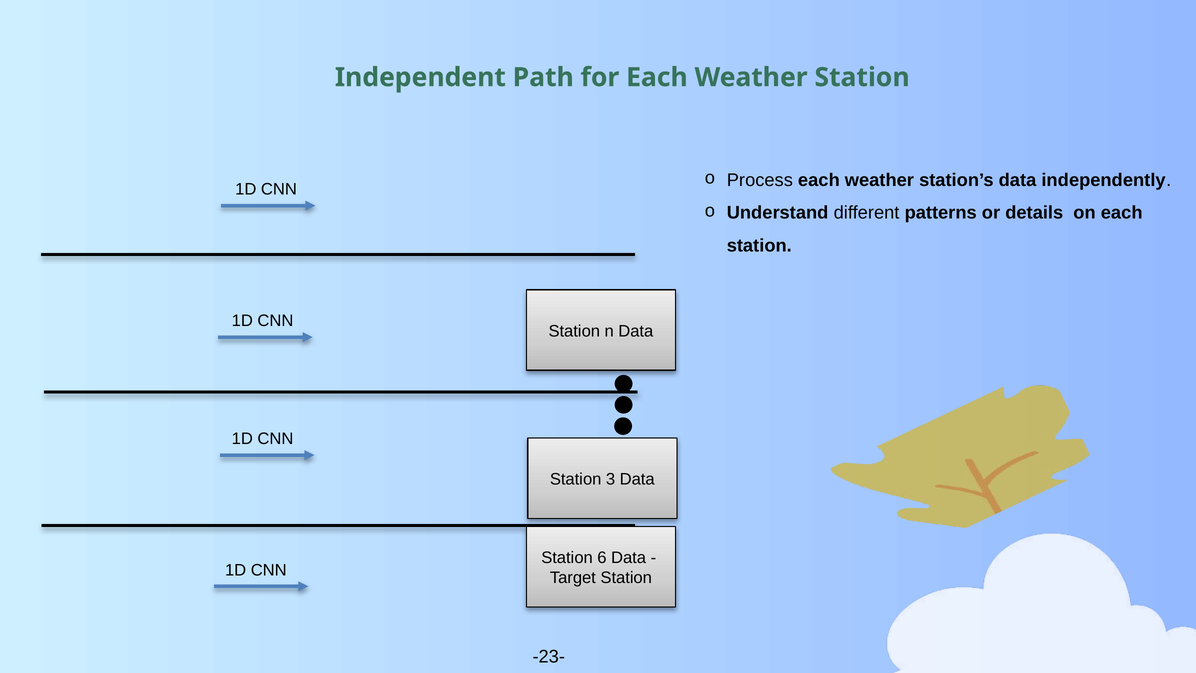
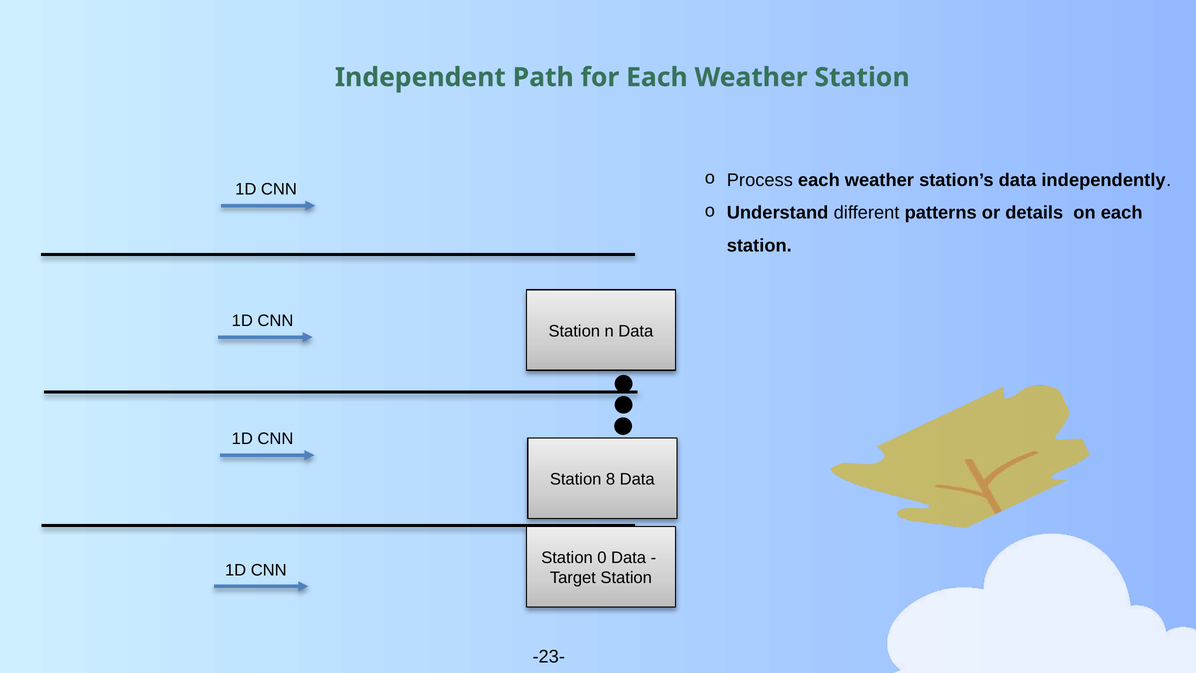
3: 3 -> 8 (611, 479)
6: 6 -> 0 (602, 558)
